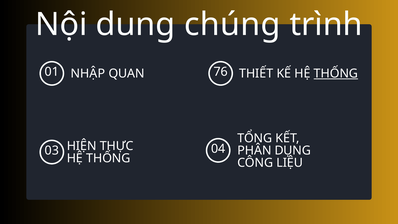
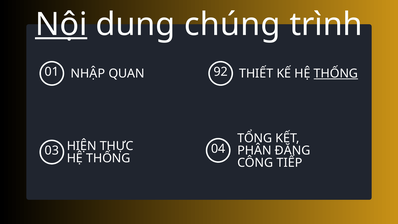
Nội underline: none -> present (61, 24)
76: 76 -> 92 (221, 72)
DỤNG: DỤNG -> ĐĂNG (293, 151)
LIỆU: LIỆU -> TIẾP (290, 163)
